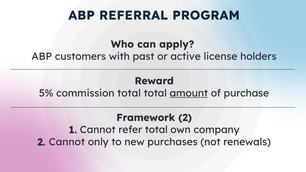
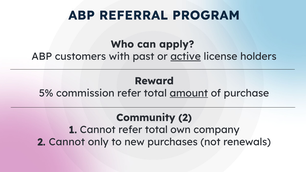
active underline: none -> present (186, 57)
commission total: total -> refer (129, 93)
Framework: Framework -> Community (146, 118)
